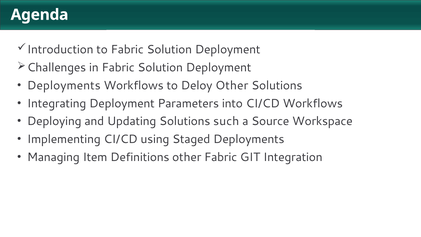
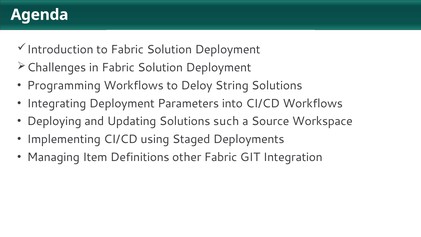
Deployments: Deployments -> Programming (64, 85)
Deloy Other: Other -> String (232, 85)
